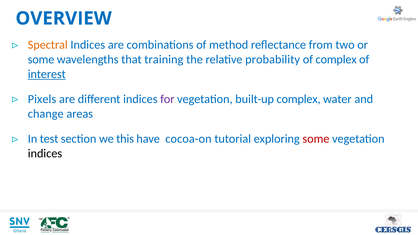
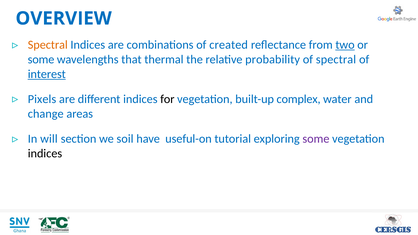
method: method -> created (229, 45)
two underline: none -> present (345, 45)
training: training -> thermal (164, 59)
of complex: complex -> spectral (336, 59)
for colour: purple -> black (167, 99)
test: test -> will (49, 139)
this: this -> soil (125, 139)
cocoa-on: cocoa-on -> useful-on (189, 139)
some colour: red -> purple (316, 139)
